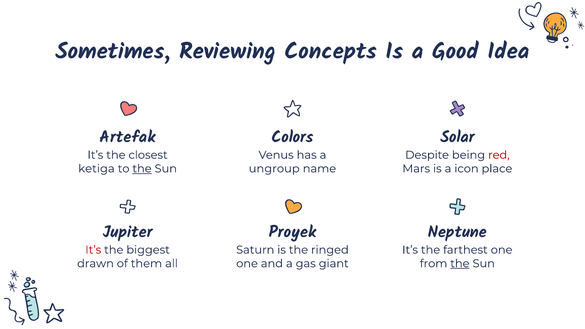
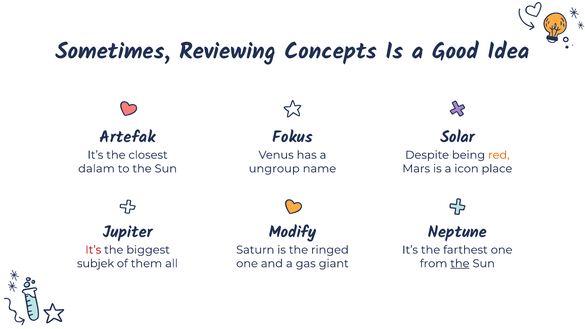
Colors: Colors -> Fokus (292, 137)
red colour: red -> orange (499, 155)
ketiga: ketiga -> dalam (96, 169)
the underline: present -> none (142, 169)
Proyek: Proyek -> Modify (293, 232)
drawn: drawn -> subjek (96, 264)
